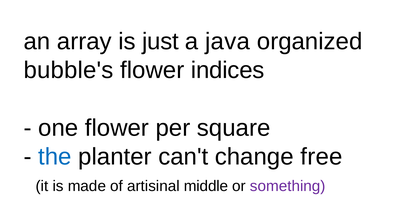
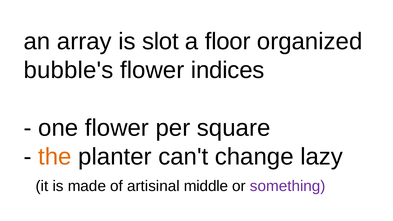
just: just -> slot (160, 41)
java: java -> floor (228, 41)
the colour: blue -> orange (55, 157)
free: free -> lazy (322, 157)
